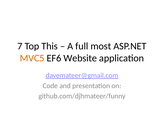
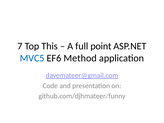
most: most -> point (101, 46)
MVC5 colour: orange -> blue (32, 58)
Website: Website -> Method (80, 58)
